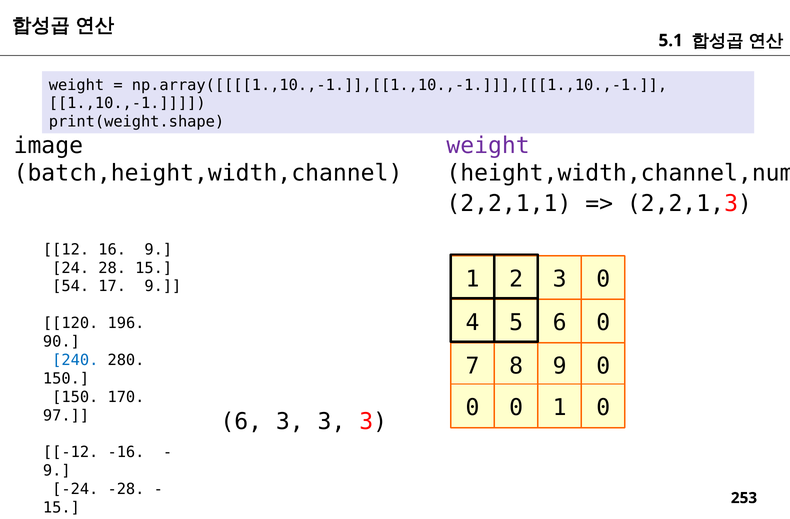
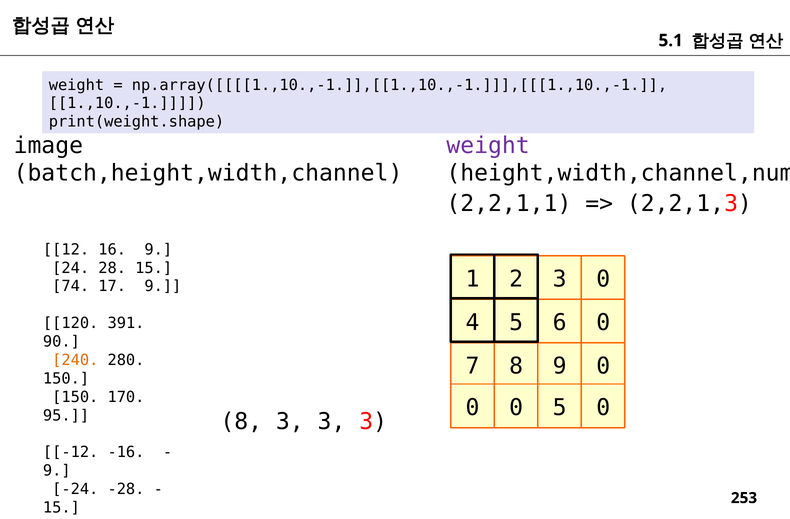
54: 54 -> 74 (71, 286)
196: 196 -> 391 (126, 323)
240 colour: blue -> orange (75, 360)
0 1: 1 -> 5 (560, 407)
97: 97 -> 95 (66, 415)
6: 6 -> 8 (241, 422)
